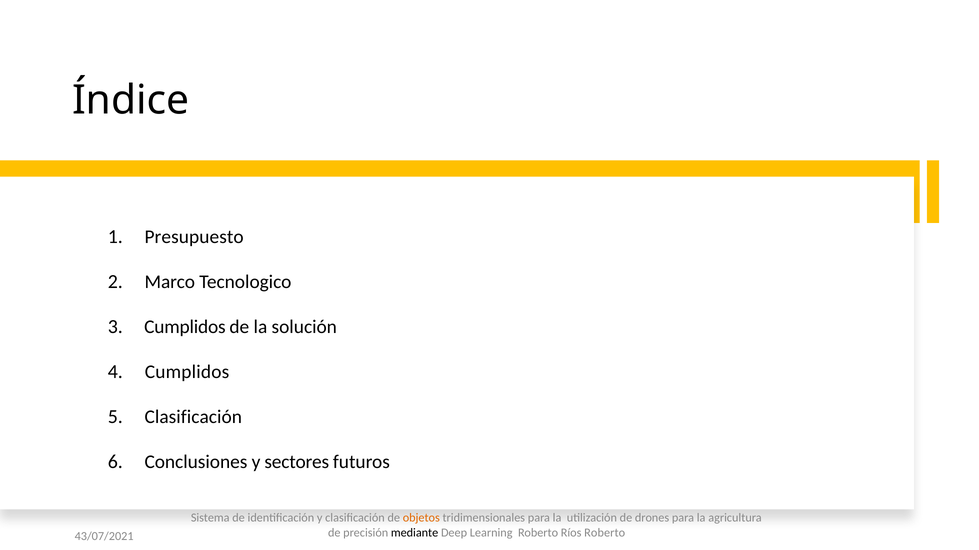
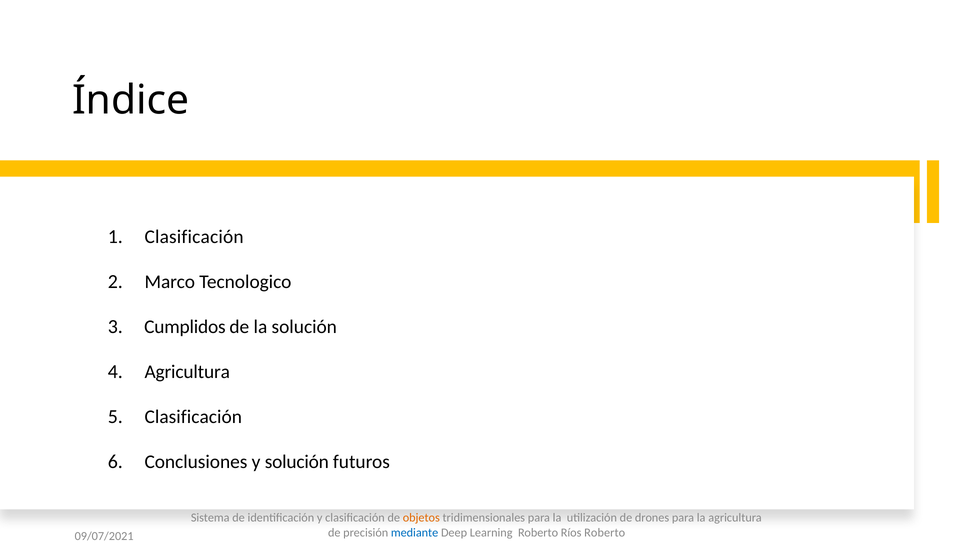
Presupuesto: Presupuesto -> Clasificación (194, 237)
Cumplidos: Cumplidos -> Agricultura (187, 372)
y sectores: sectores -> solución (297, 462)
mediante colour: black -> blue (415, 533)
43/07/2021: 43/07/2021 -> 09/07/2021 (104, 537)
